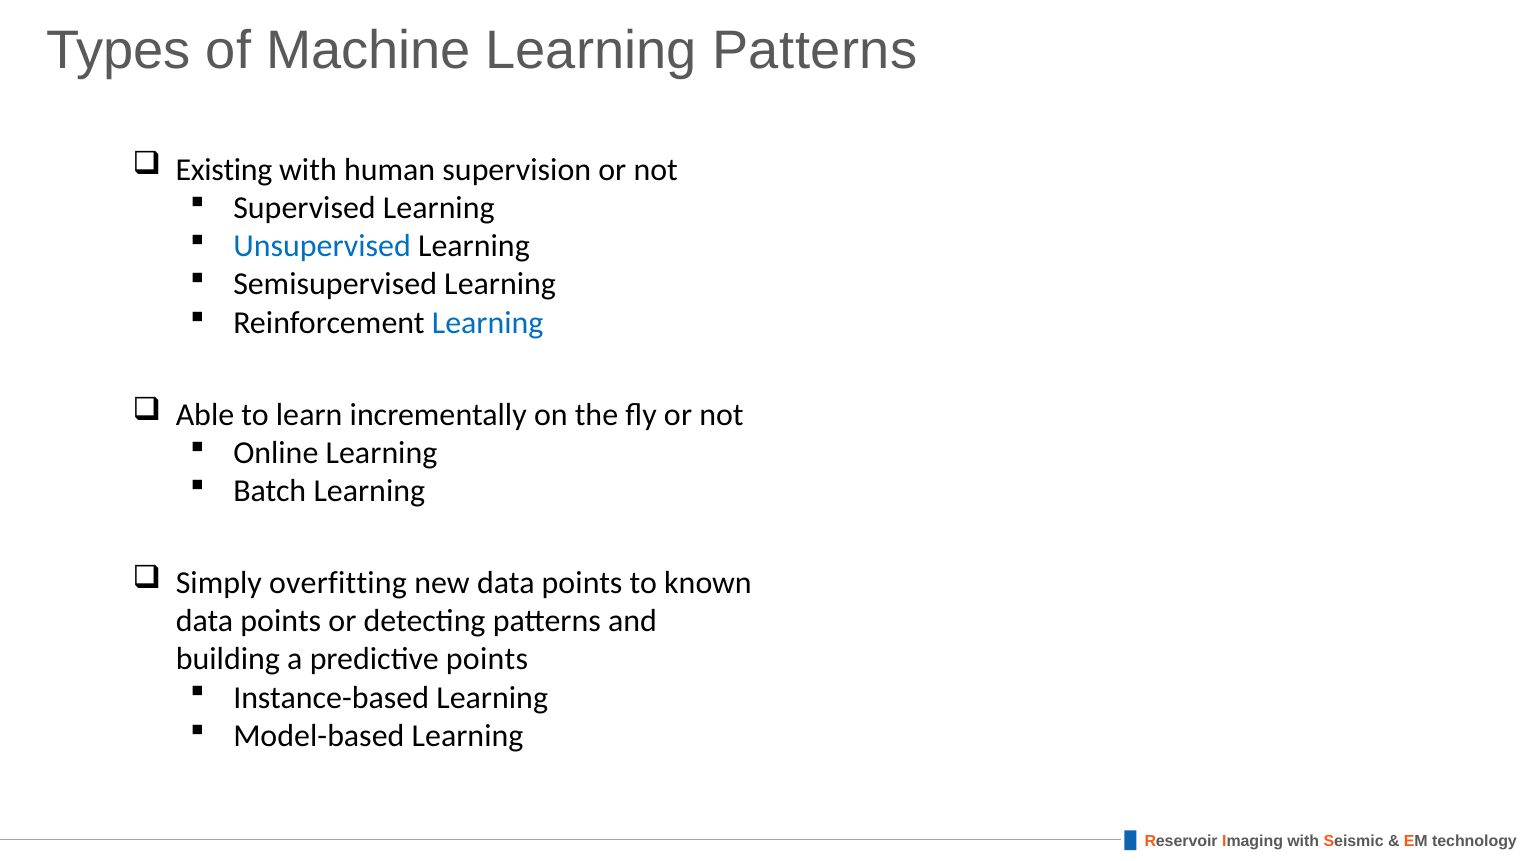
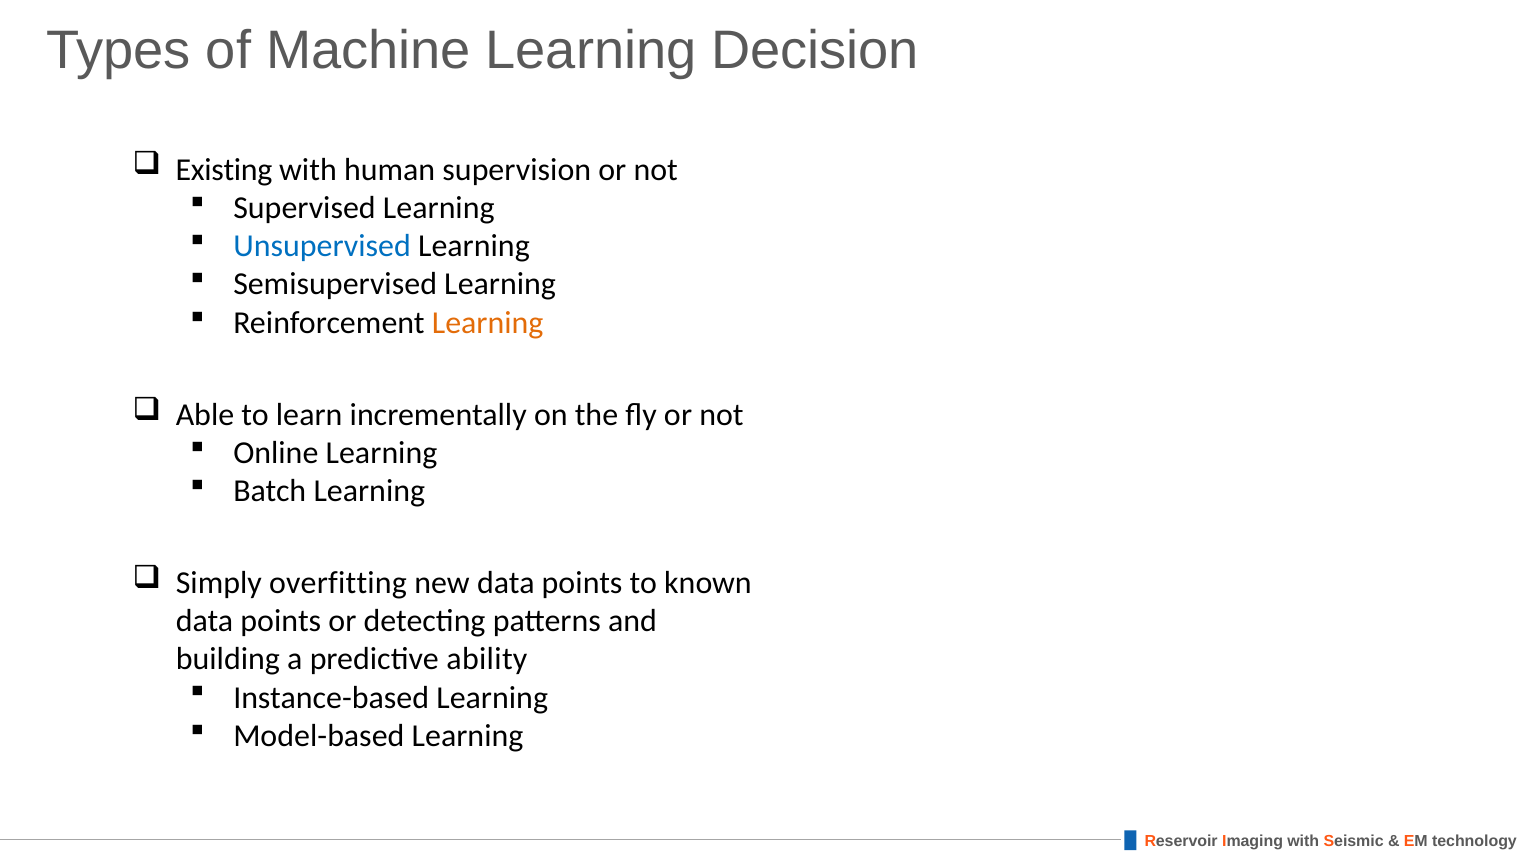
Learning Patterns: Patterns -> Decision (815, 51)
Learning colour: blue -> orange (488, 323)
predictive points: points -> ability (487, 660)
